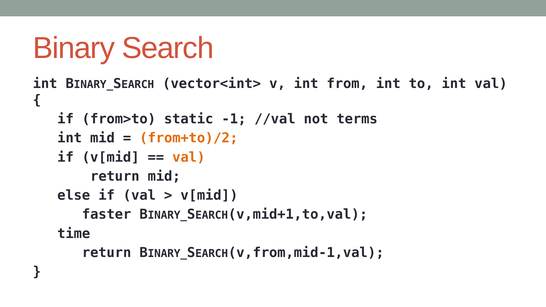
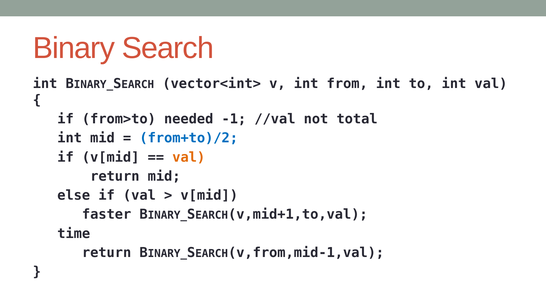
static: static -> needed (189, 119)
terms: terms -> total (357, 119)
from+to)/2 colour: orange -> blue (189, 138)
